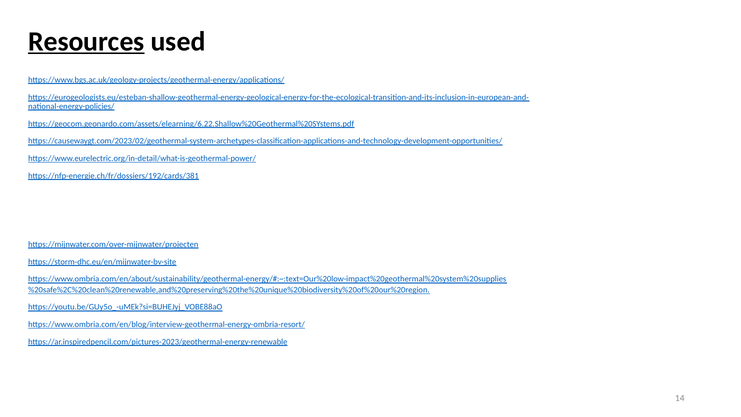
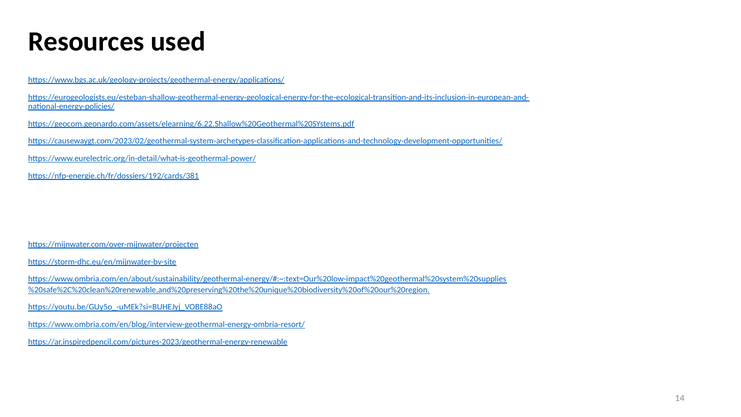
Resources underline: present -> none (86, 41)
